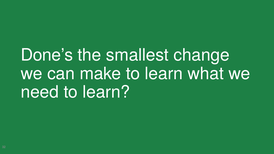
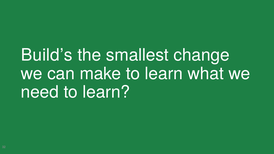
Done’s: Done’s -> Build’s (47, 55)
